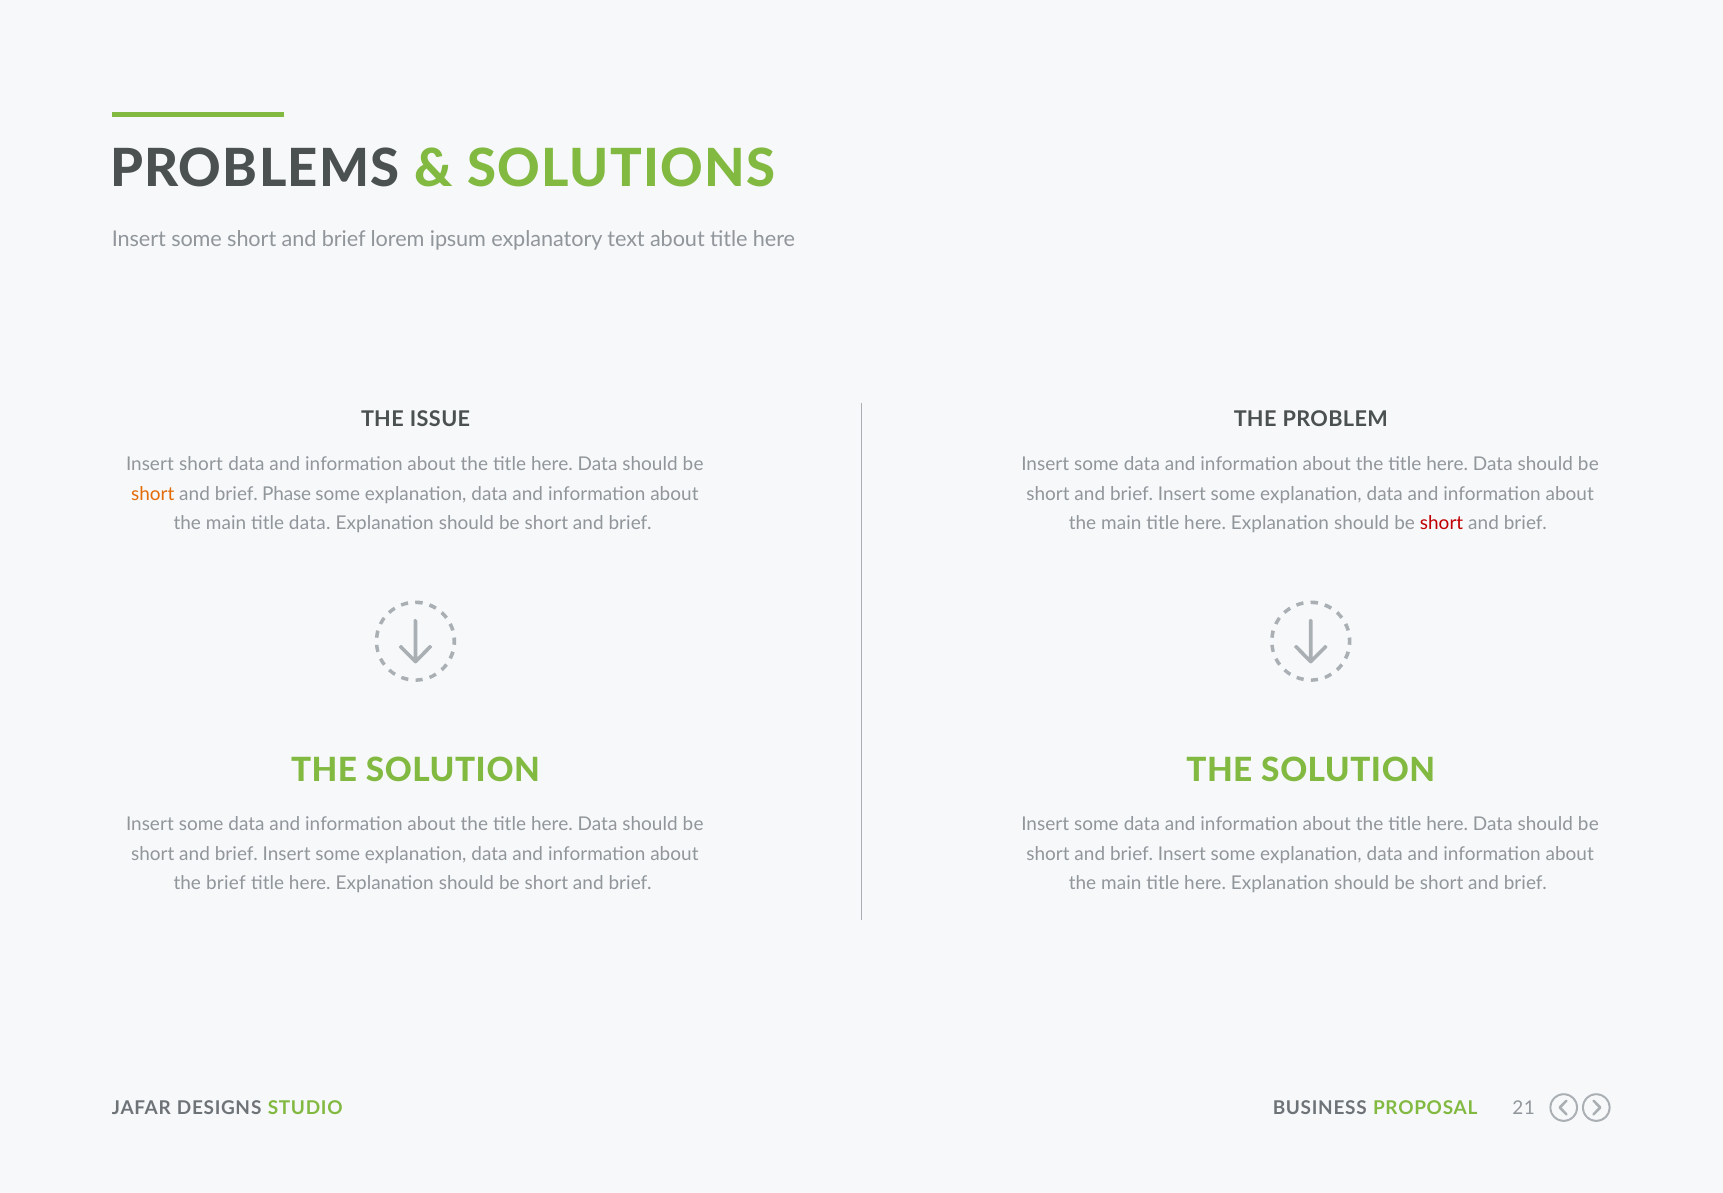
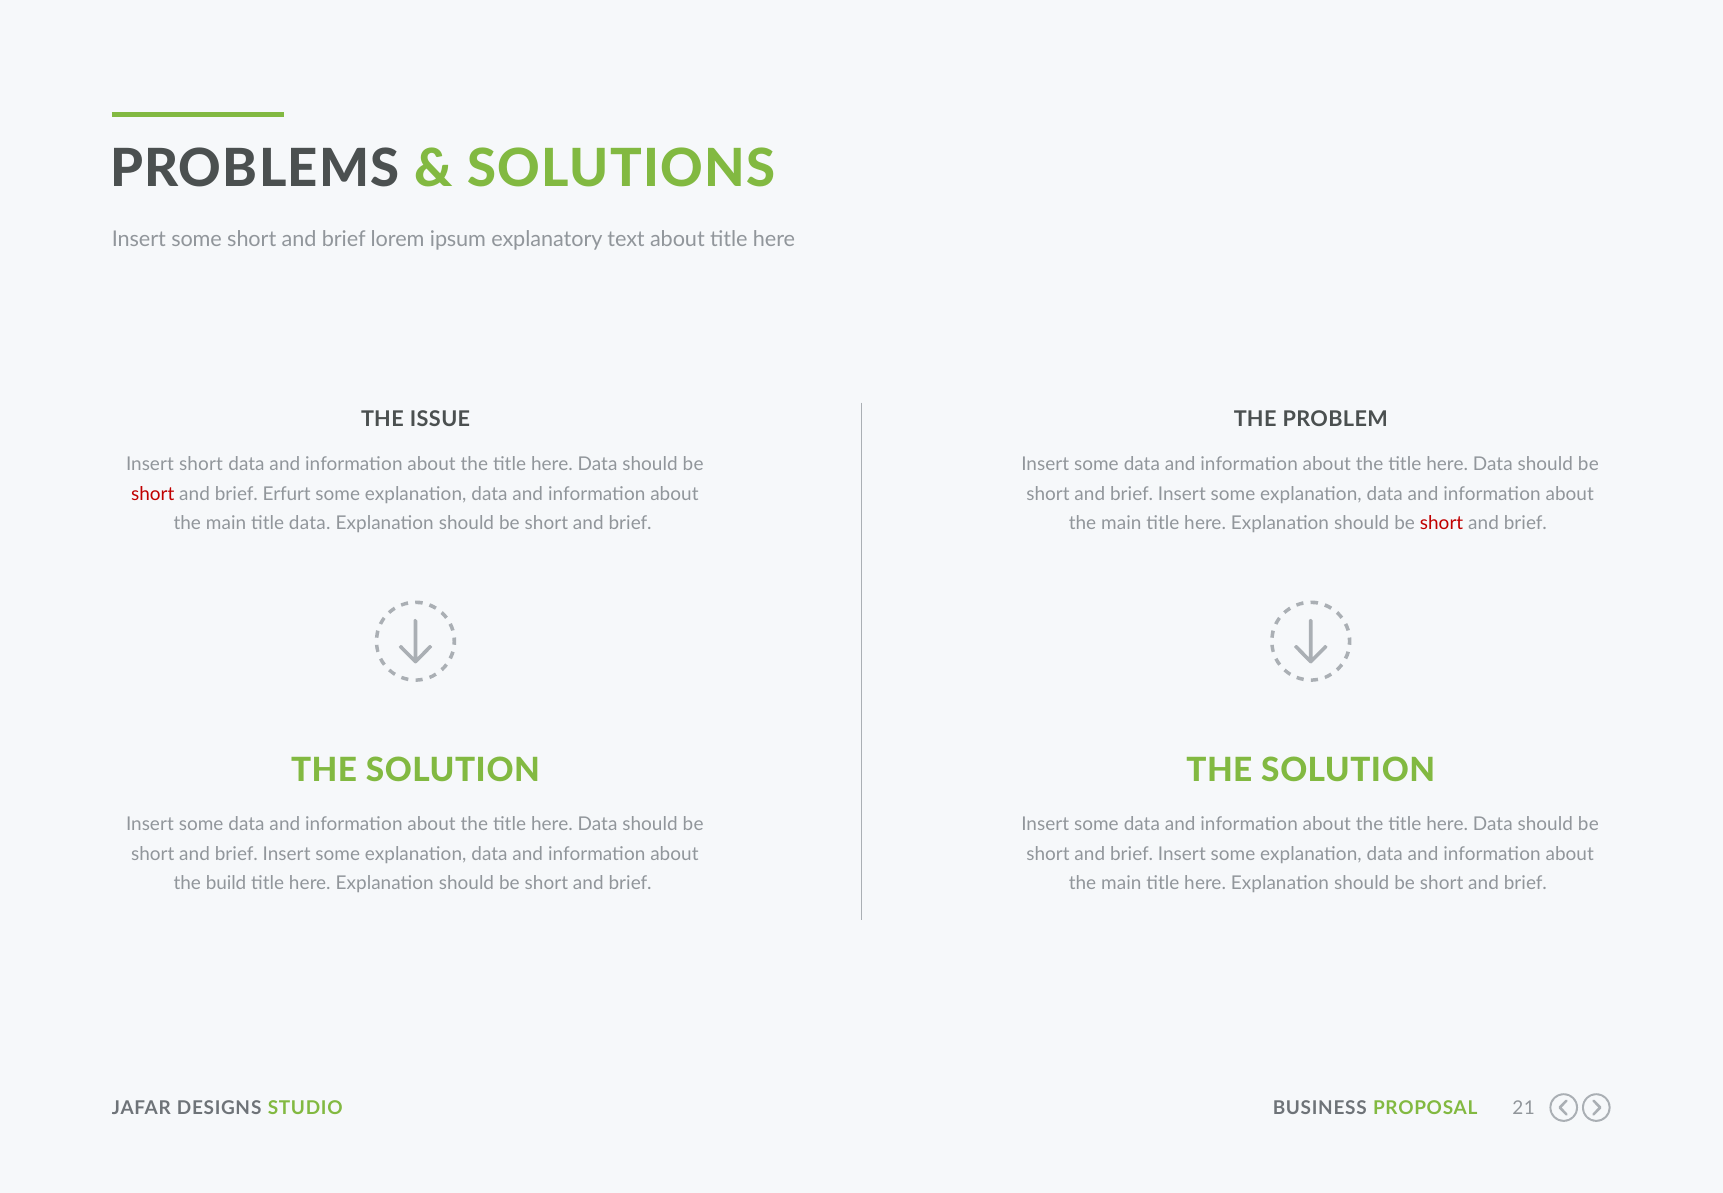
short colour: orange -> red (153, 494)
Phase: Phase -> Erfurt (287, 494)
the brief: brief -> build (226, 884)
